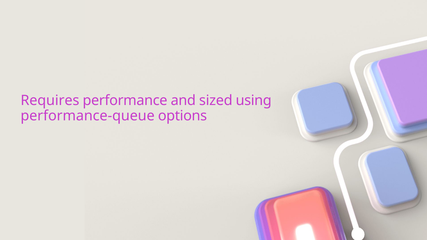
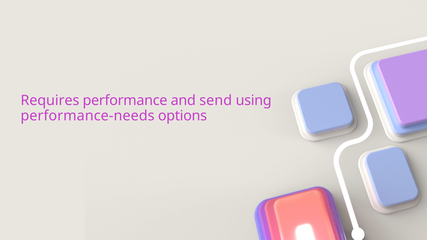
sized: sized -> send (216, 101)
performance-queue: performance-queue -> performance-needs (88, 116)
